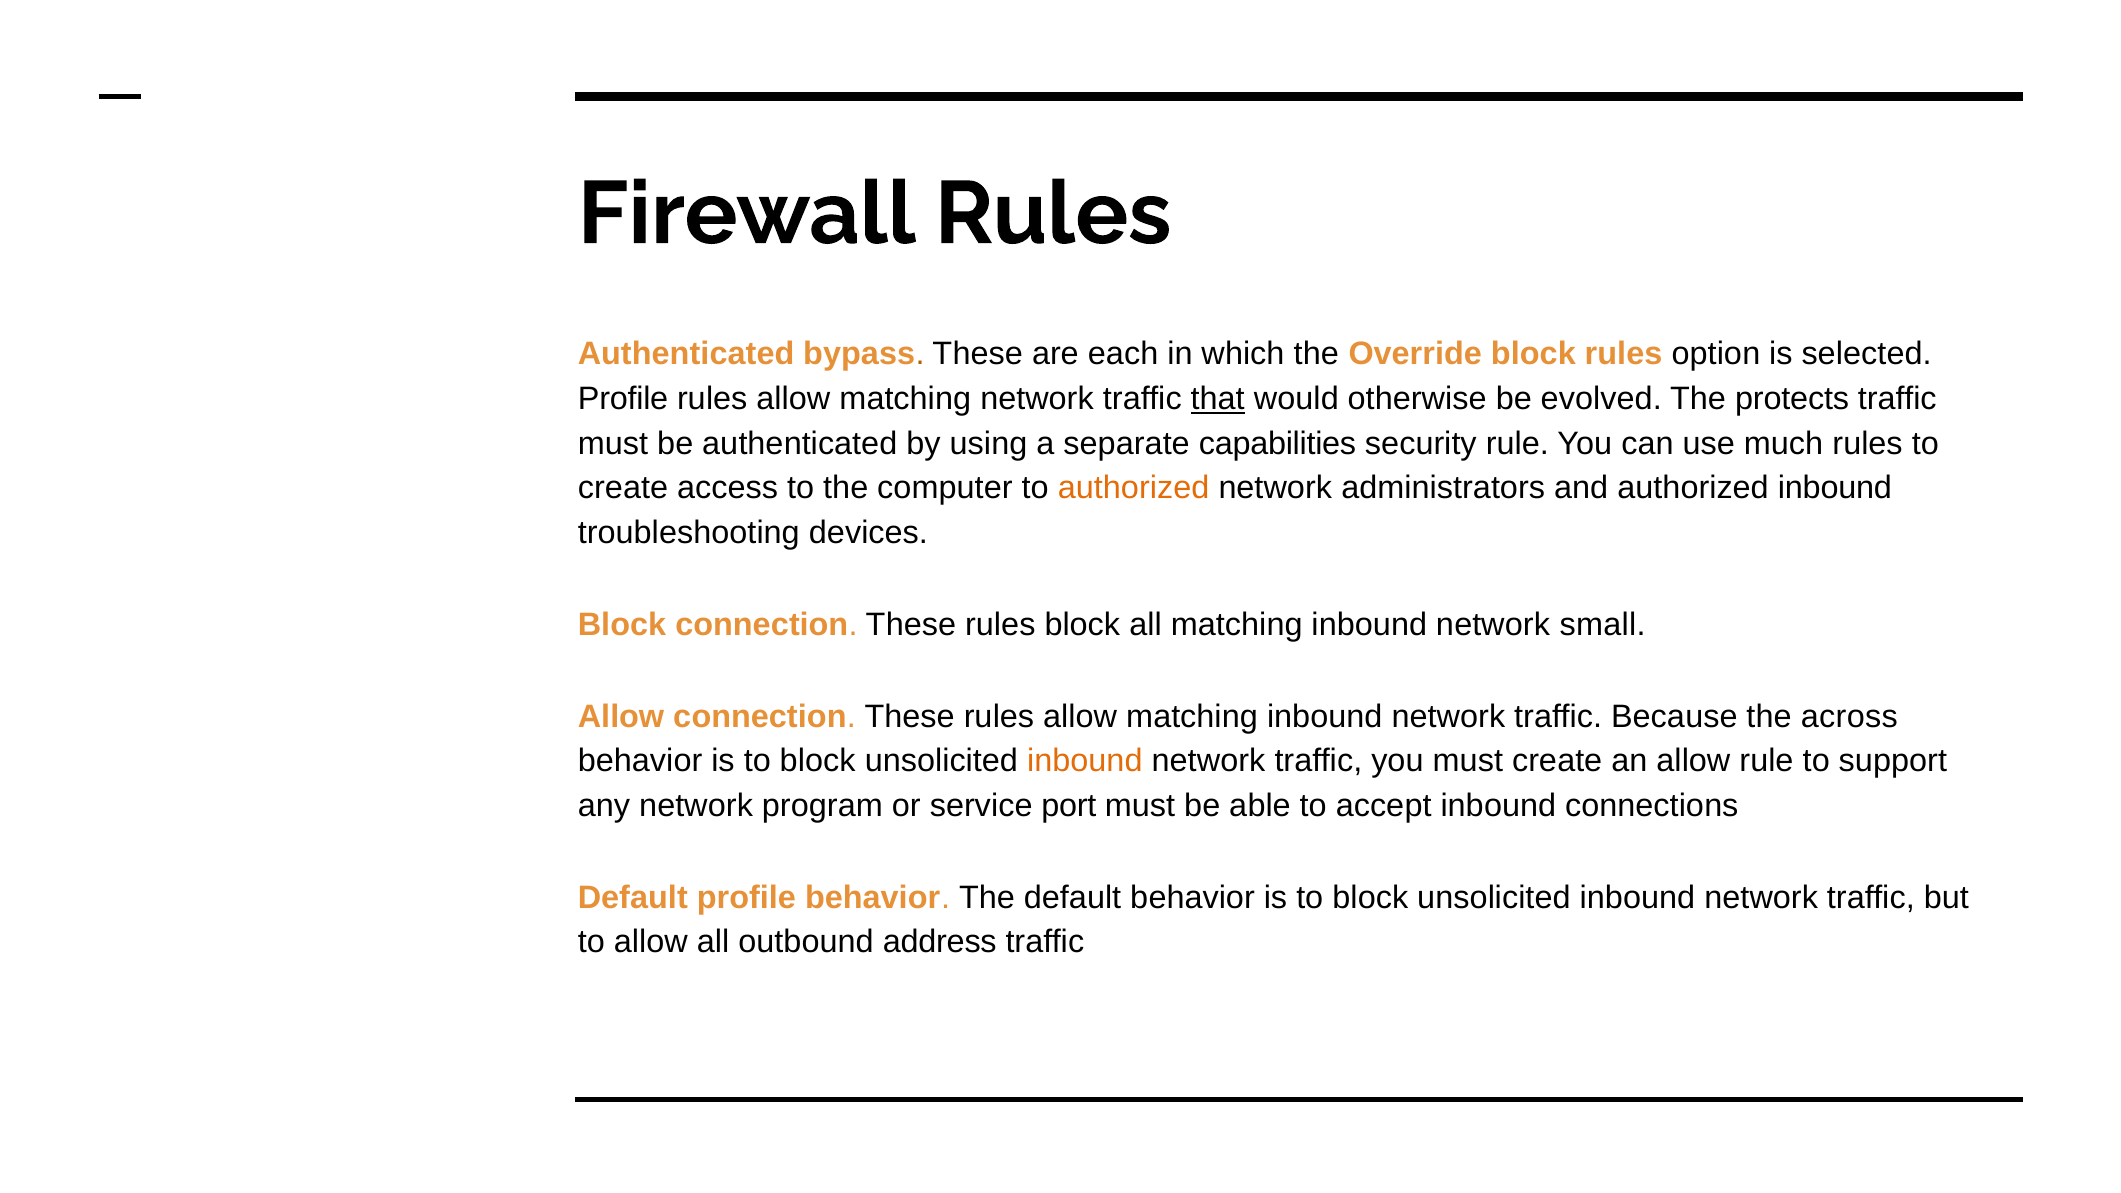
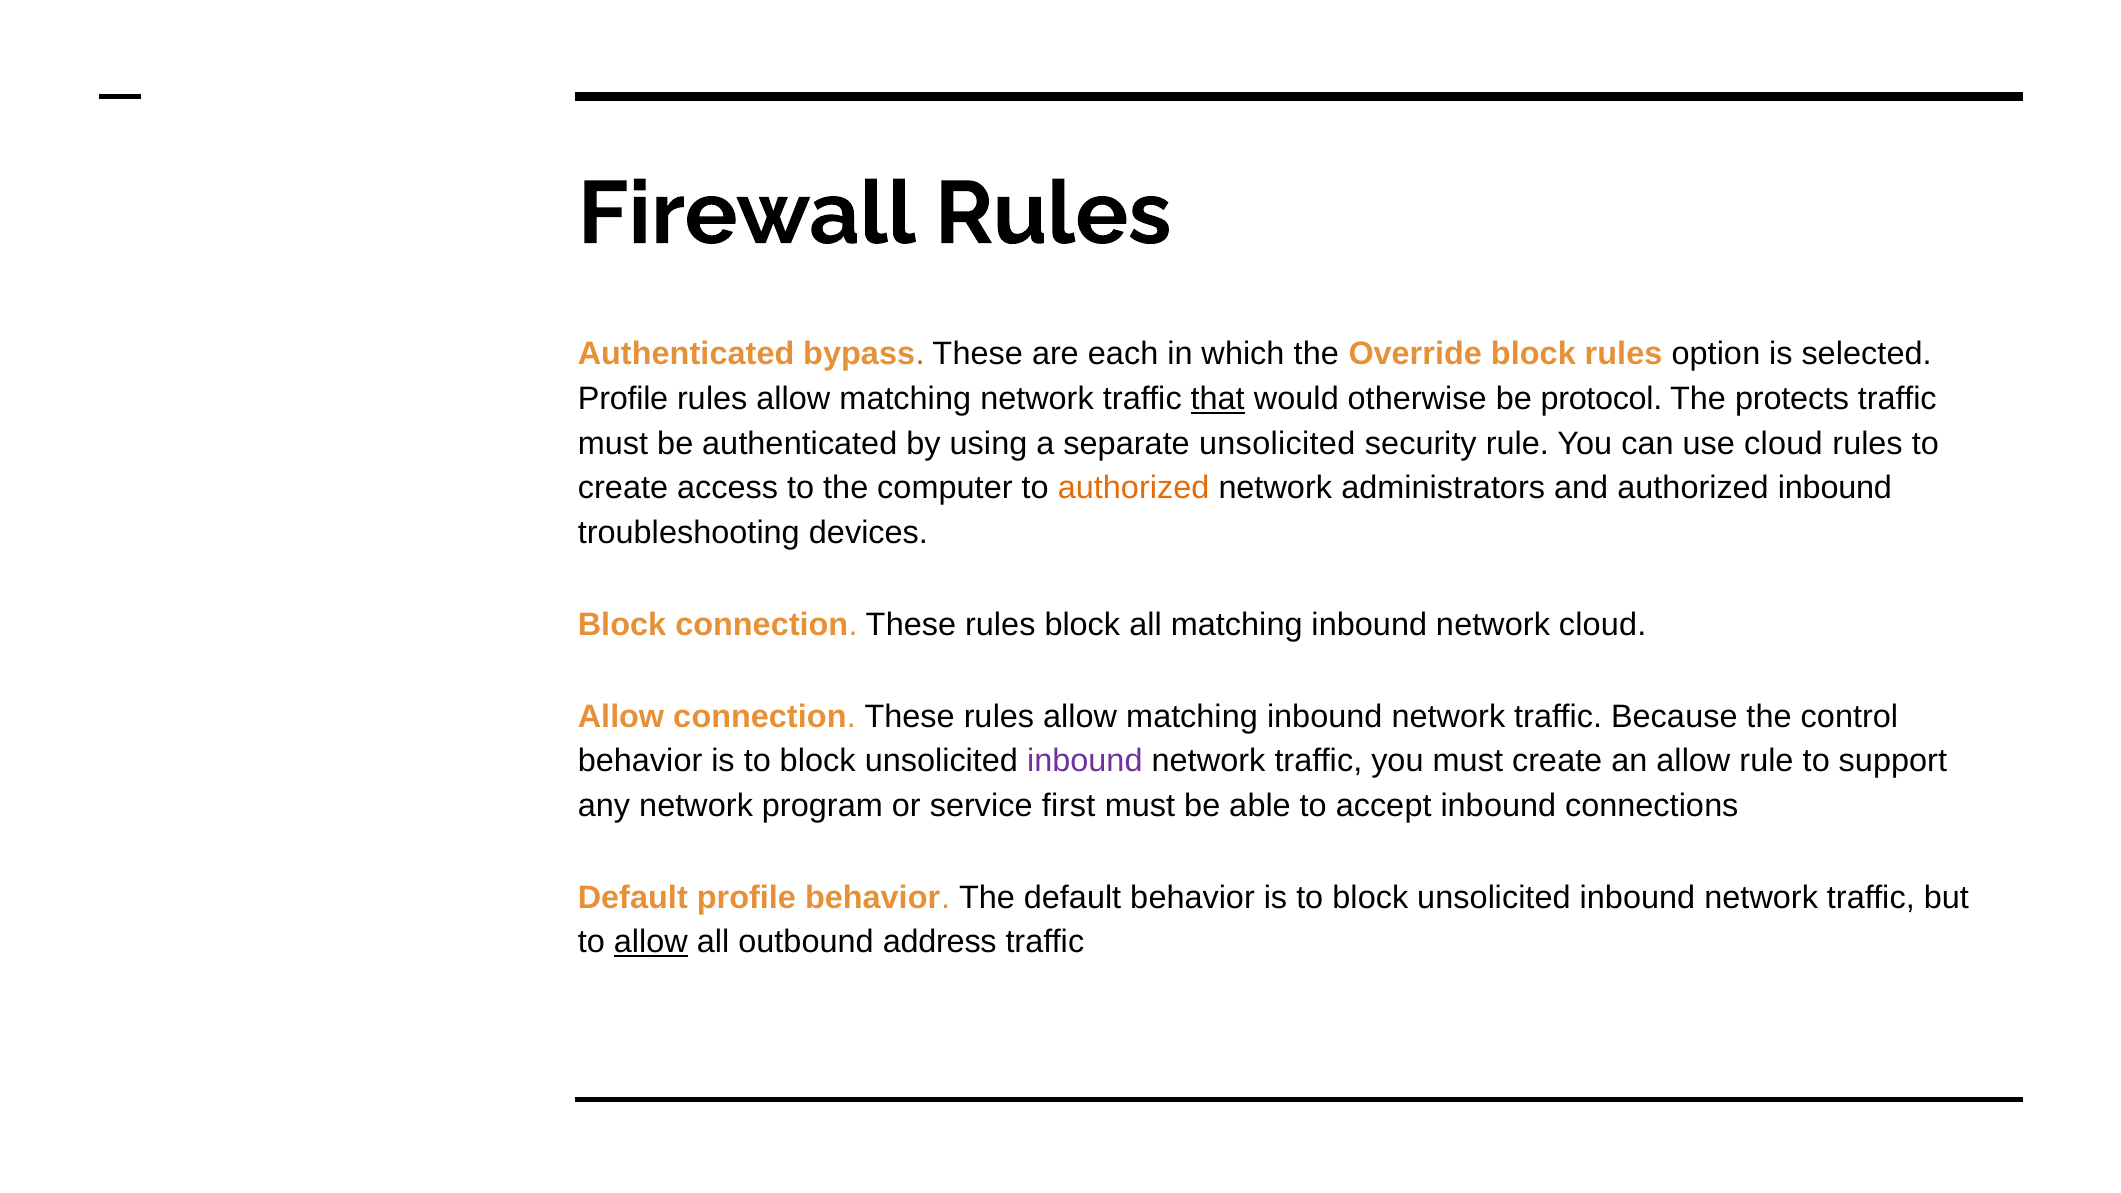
evolved: evolved -> protocol (1601, 399)
separate capabilities: capabilities -> unsolicited (1277, 444)
use much: much -> cloud (1783, 444)
network small: small -> cloud (1603, 625)
across: across -> control (1849, 717)
inbound colour: orange -> purple (1085, 761)
port: port -> first (1069, 806)
allow underline: none -> present (651, 942)
